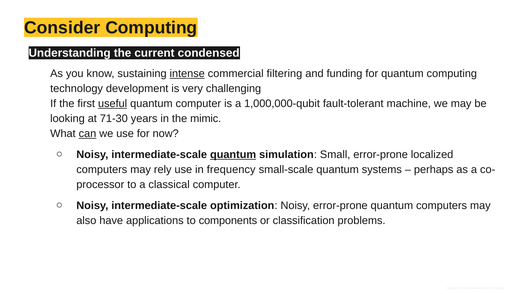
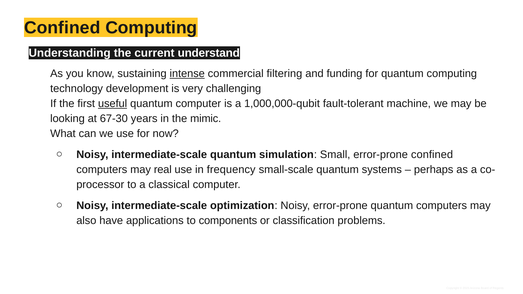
Consider: Consider -> Confined (62, 28)
condensed: condensed -> understand (209, 53)
71-30: 71-30 -> 67-30 (114, 119)
can underline: present -> none (87, 134)
quantum underline: present -> none (233, 155)
error-prone localized: localized -> confined (432, 155)
rely: rely -> real (163, 170)
